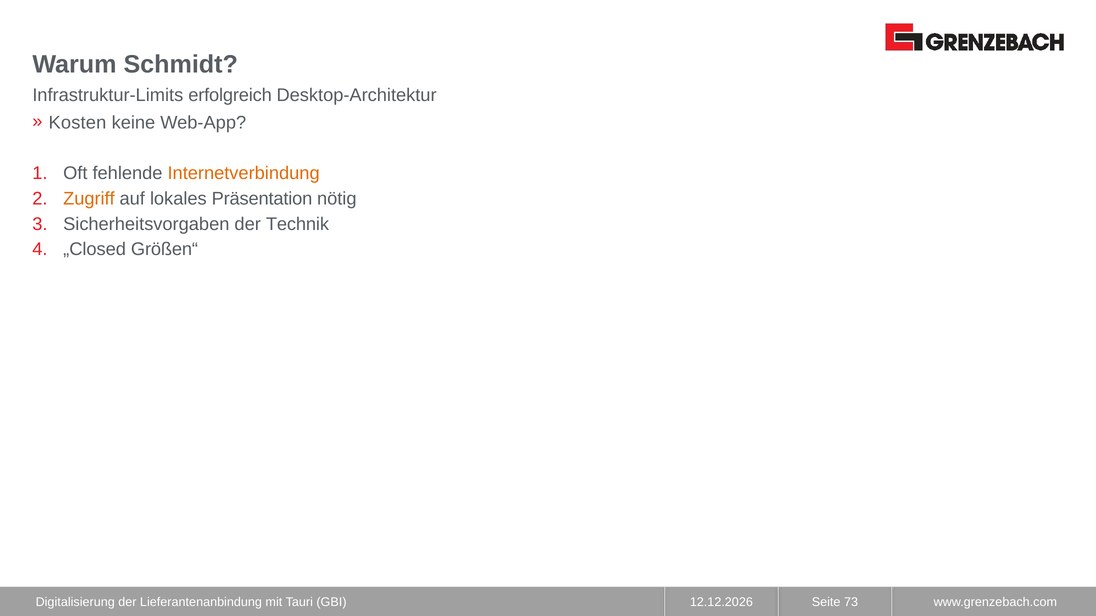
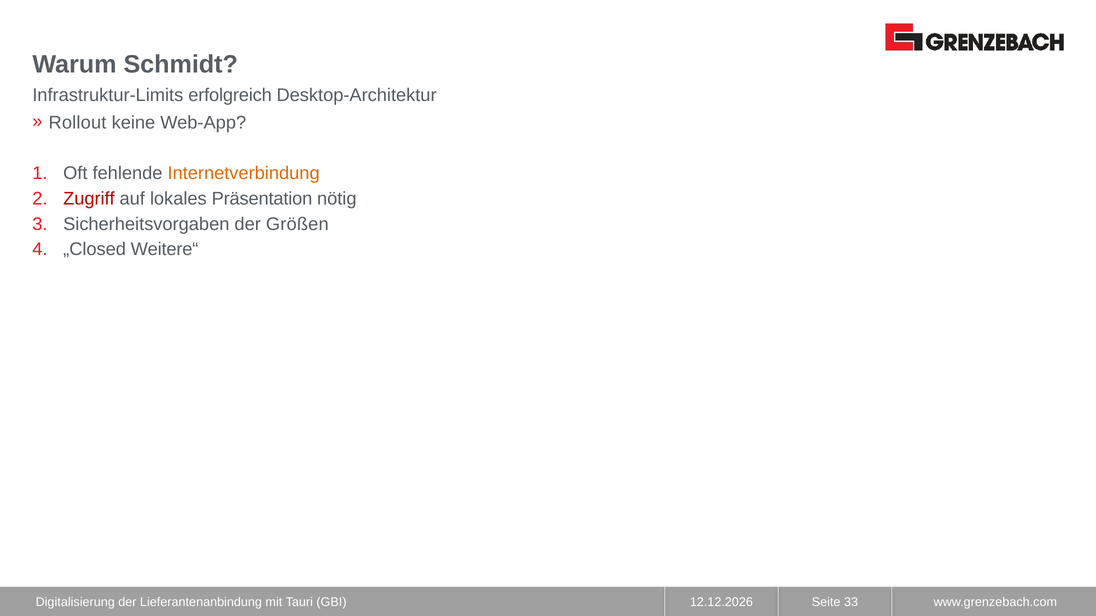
Kosten: Kosten -> Rollout (77, 122)
Zugriff colour: orange -> red (89, 199)
Technik: Technik -> Größen (297, 224)
Größen“: Größen“ -> Weitere“ (165, 249)
73: 73 -> 33 (851, 602)
